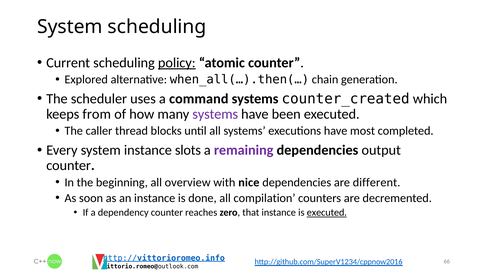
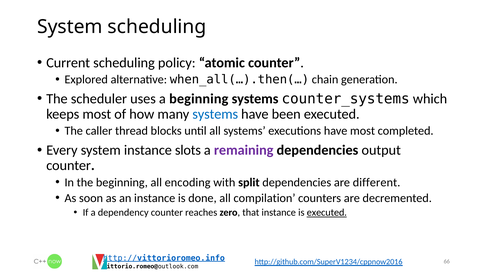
policy underline: present -> none (177, 63)
a command: command -> beginning (199, 99)
counter_created: counter_created -> counter_systems (346, 99)
keeps from: from -> most (97, 114)
systems colour: purple -> blue (215, 114)
overview: overview -> encoding (188, 182)
nice: nice -> split (249, 182)
